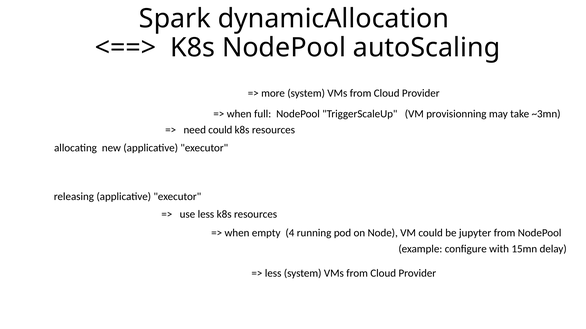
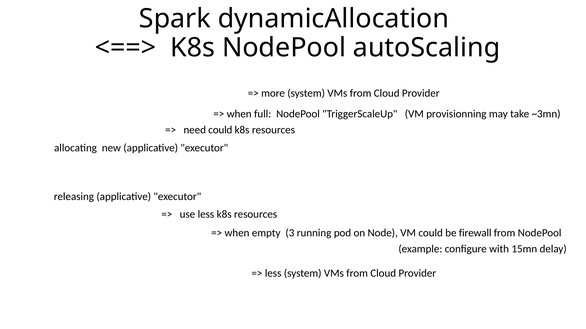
4: 4 -> 3 (290, 233)
jupyter: jupyter -> firewall (475, 233)
